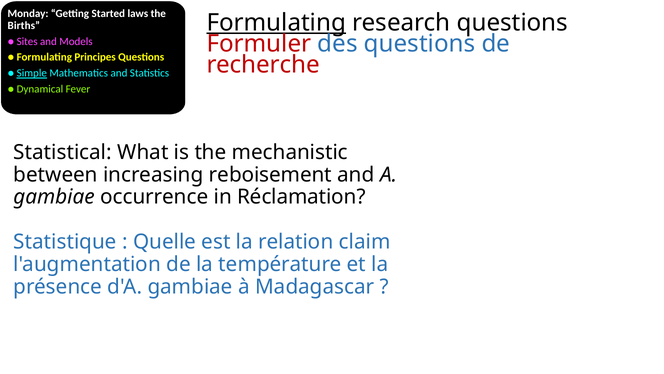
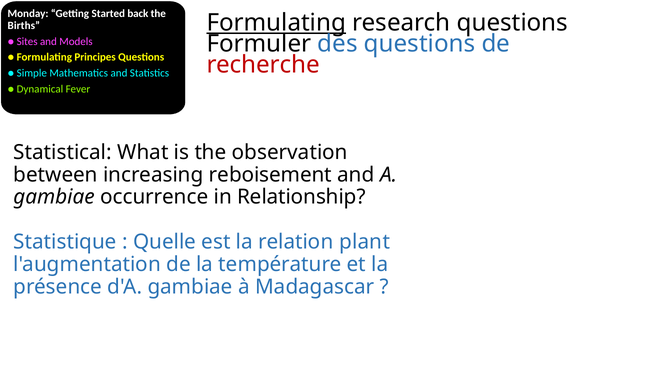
laws: laws -> back (138, 14)
Formuler colour: red -> black (259, 44)
Simple underline: present -> none (32, 73)
mechanistic: mechanistic -> observation (290, 152)
Réclamation: Réclamation -> Relationship (301, 197)
claim: claim -> plant (365, 242)
